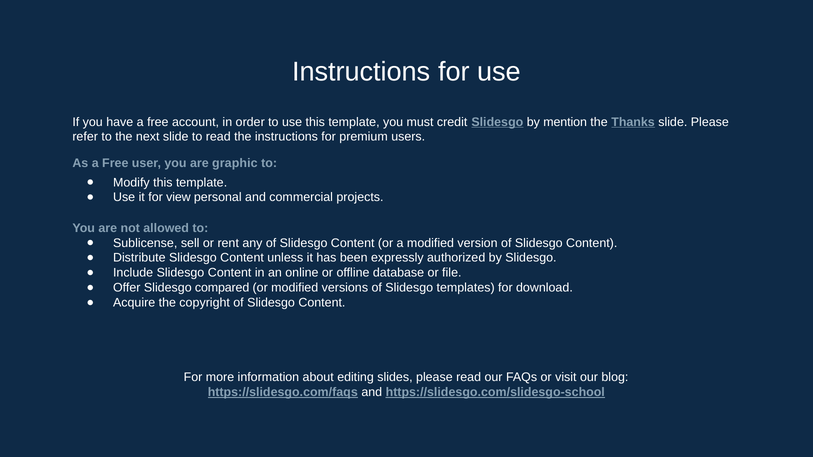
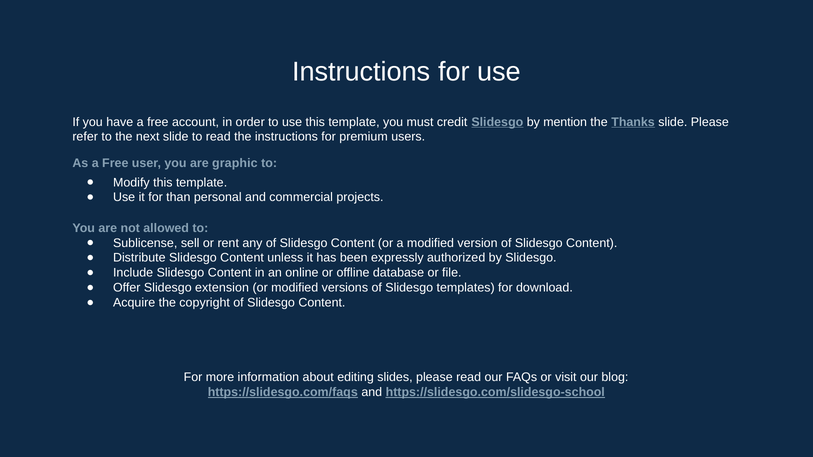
view: view -> than (178, 198)
compared: compared -> extension (222, 288)
